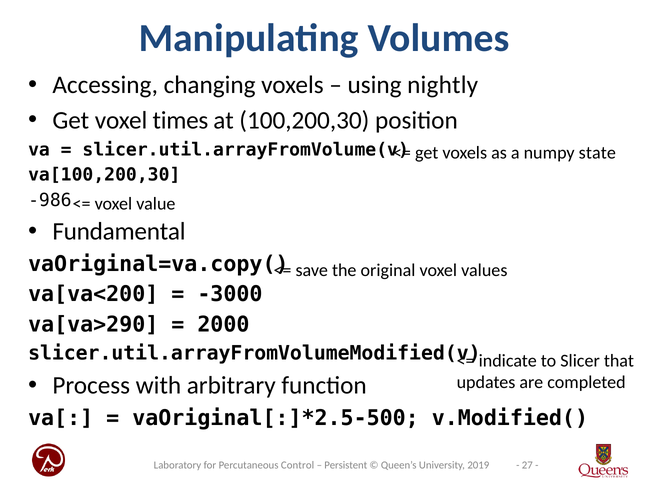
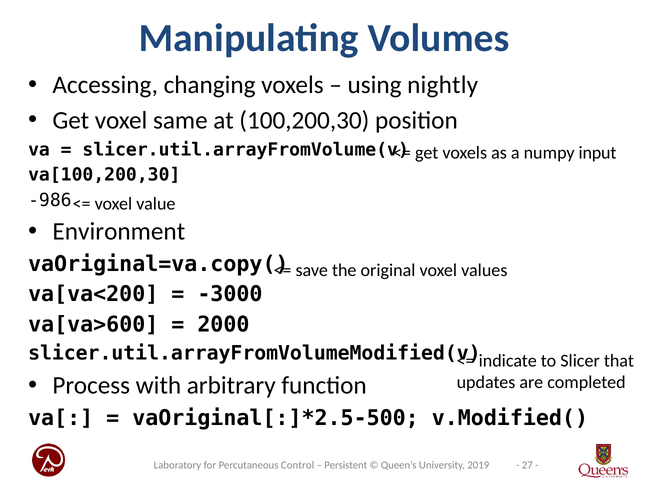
times: times -> same (180, 120)
state: state -> input (598, 153)
Fundamental: Fundamental -> Environment (119, 232)
va[va>290: va[va>290 -> va[va>600 (93, 324)
